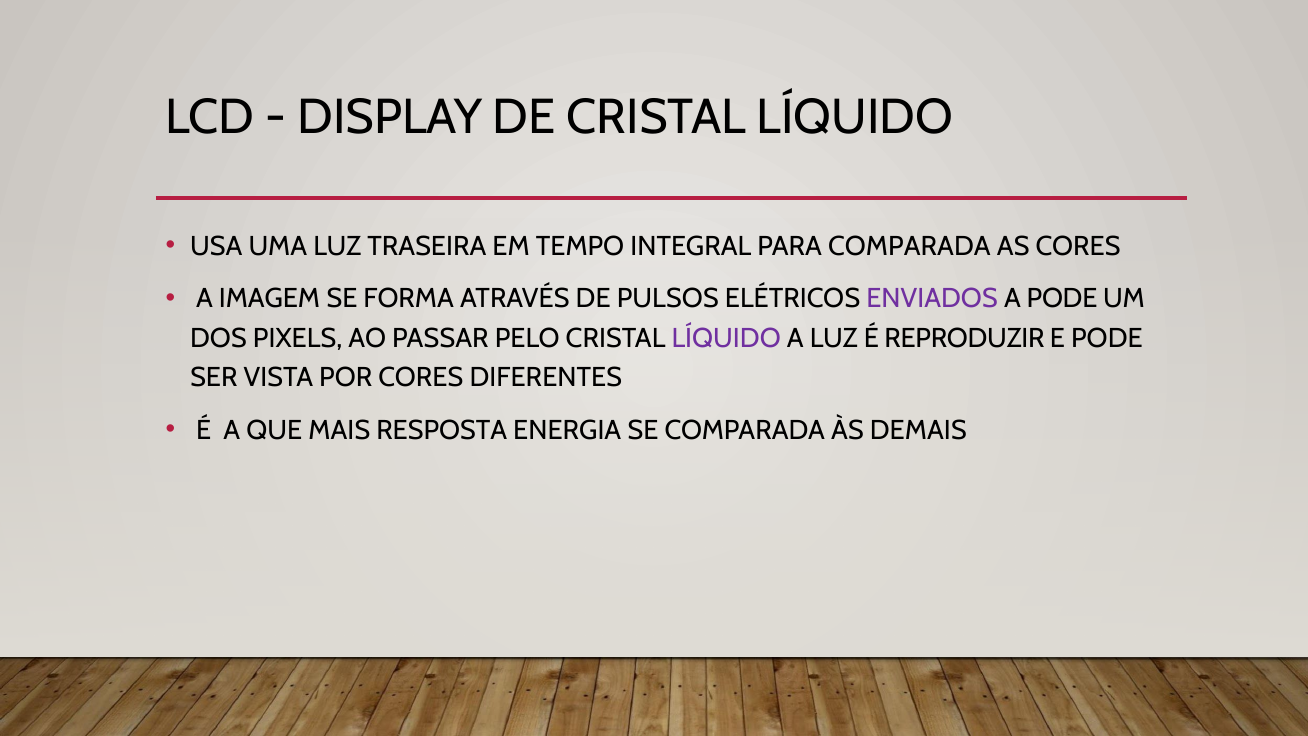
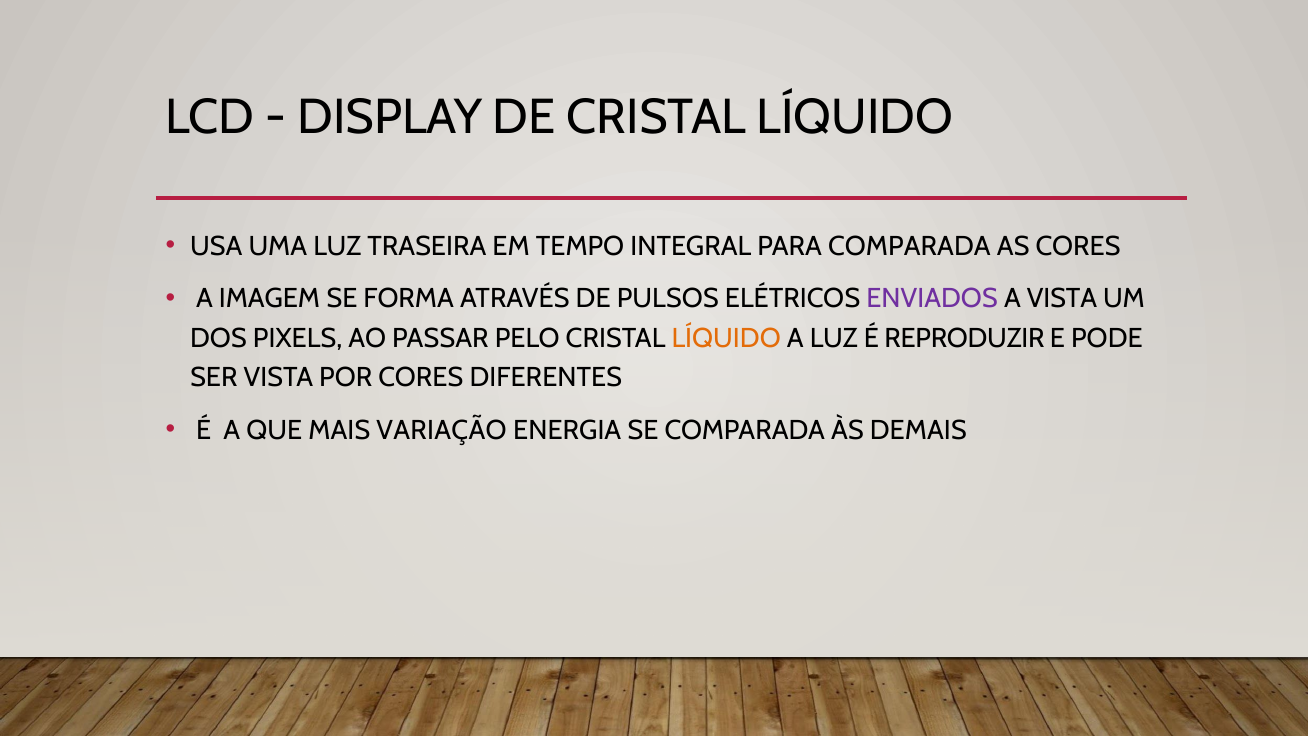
A PODE: PODE -> VISTA (1062, 299)
LÍQUIDO colour: purple -> orange (726, 338)
RESPOSTA: RESPOSTA -> VARIAÇÃO (442, 430)
